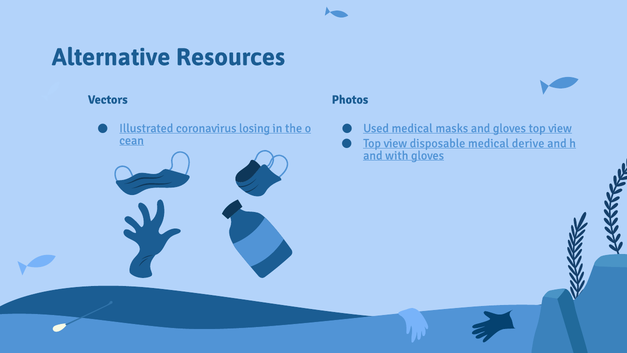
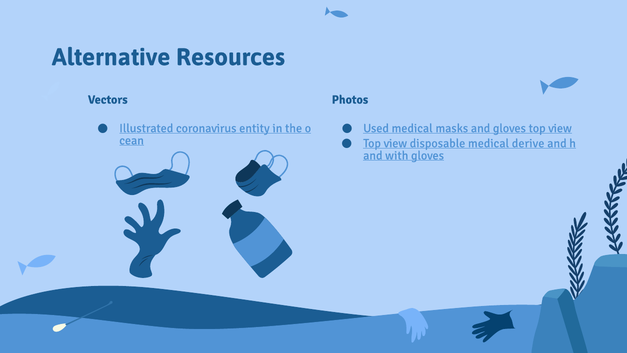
losing: losing -> entity (254, 128)
